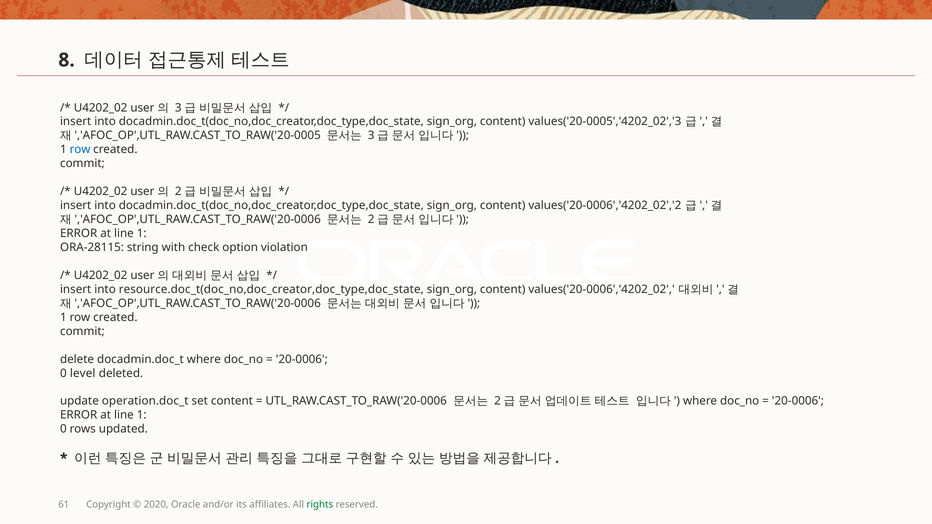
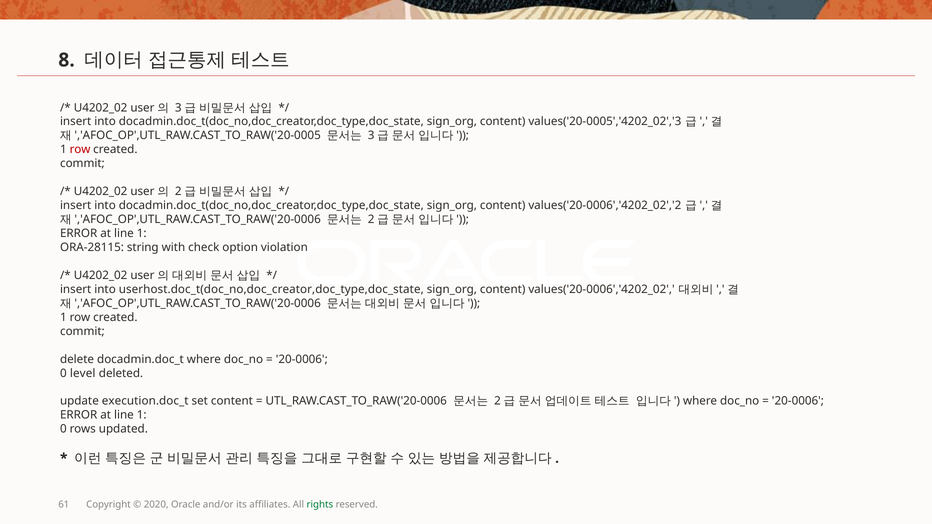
row colour: blue -> red (80, 150)
resource.doc_t(doc_no,doc_creator,doc_type,doc_state: resource.doc_t(doc_no,doc_creator,doc_type,doc_state -> userhost.doc_t(doc_no,doc_creator,doc_type,doc_state (271, 289)
operation.doc_t: operation.doc_t -> execution.doc_t (145, 401)
